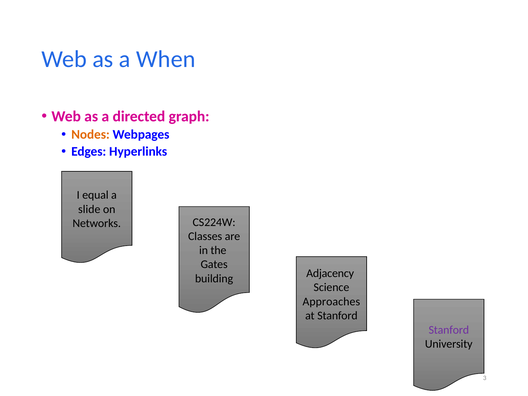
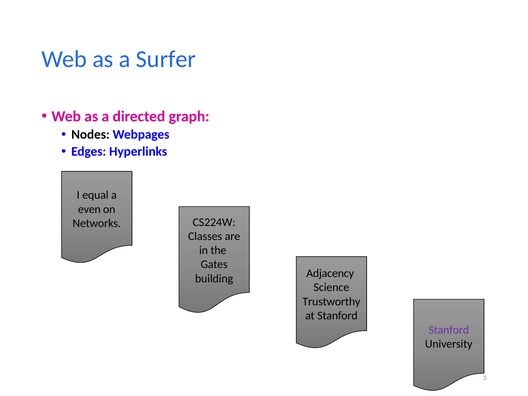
When: When -> Surfer (166, 59)
Nodes colour: orange -> black (90, 134)
slide: slide -> even (89, 209)
Approaches: Approaches -> Trustworthy (331, 301)
